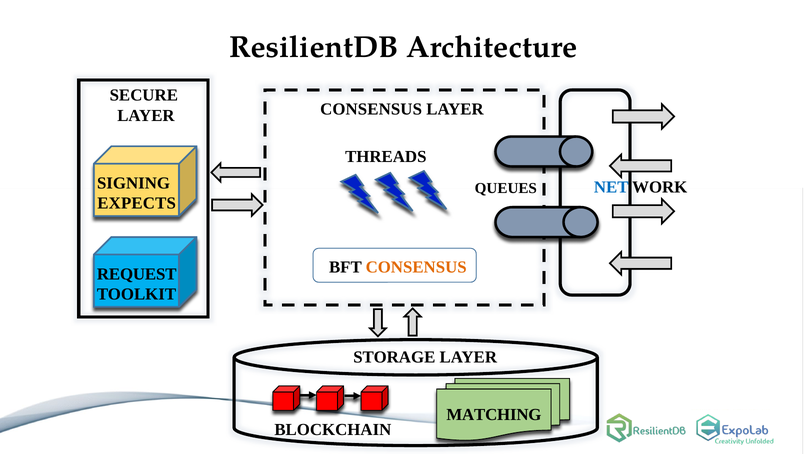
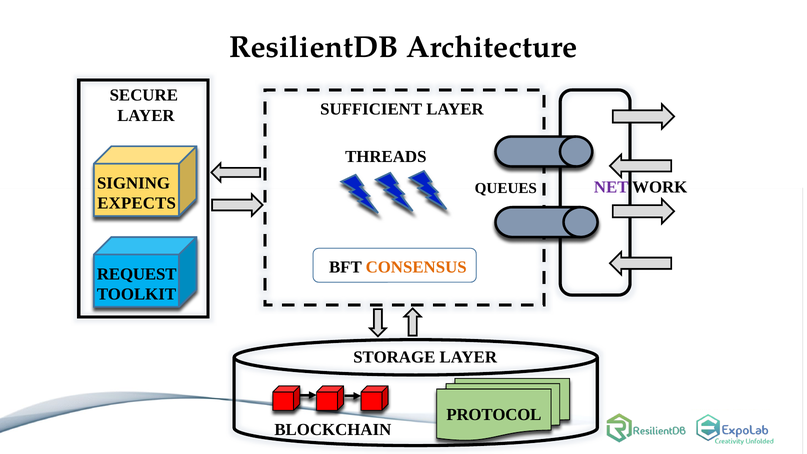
CONSENSUS: CONSENSUS -> SUFFICIENT (371, 109)
NET colour: blue -> purple (611, 187)
MATCHING: MATCHING -> PROTOCOL (494, 415)
